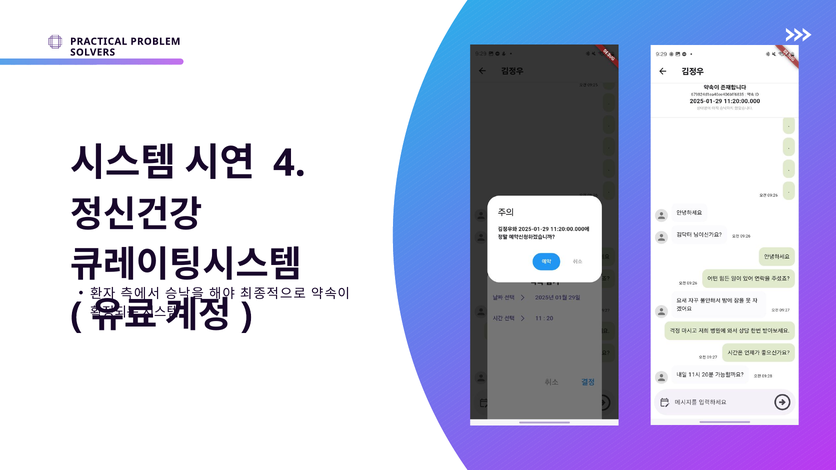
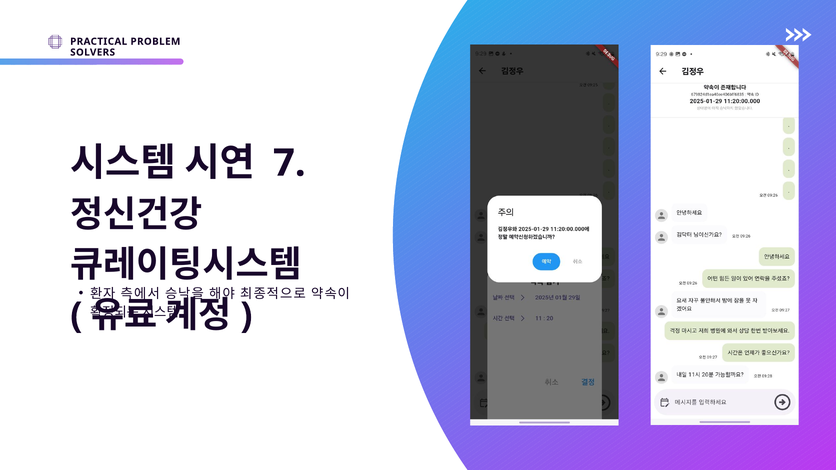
4: 4 -> 7 (289, 163)
